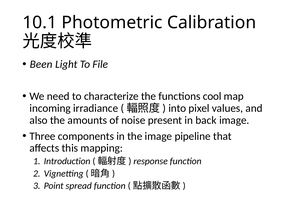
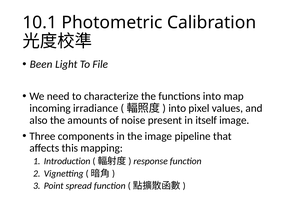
functions cool: cool -> into (212, 96)
back: back -> itself (206, 120)
